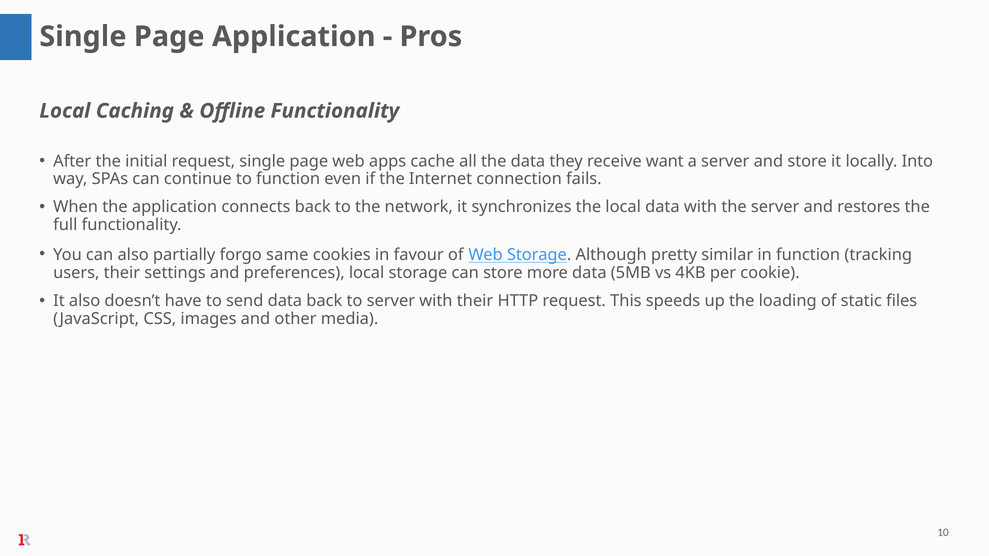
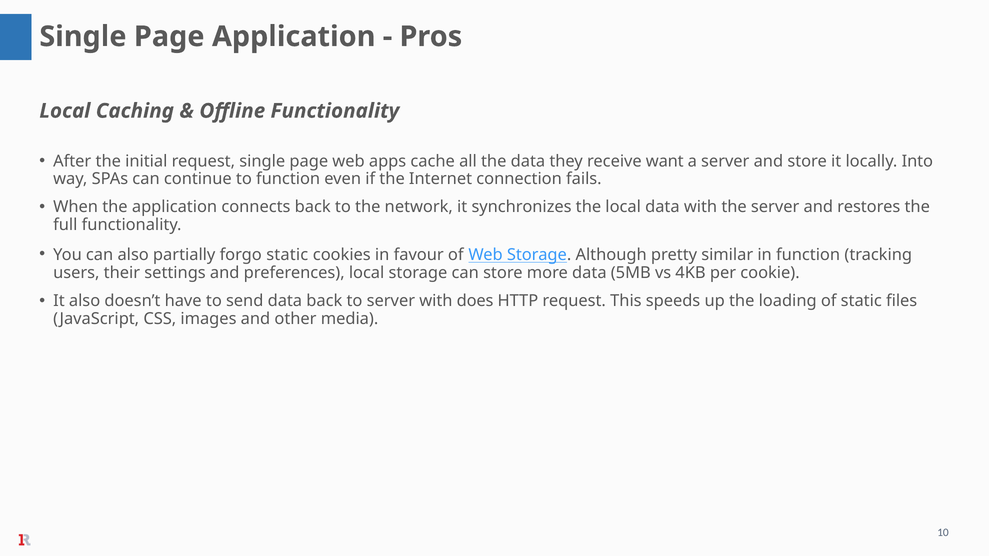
forgo same: same -> static (287, 255)
with their: their -> does (475, 301)
